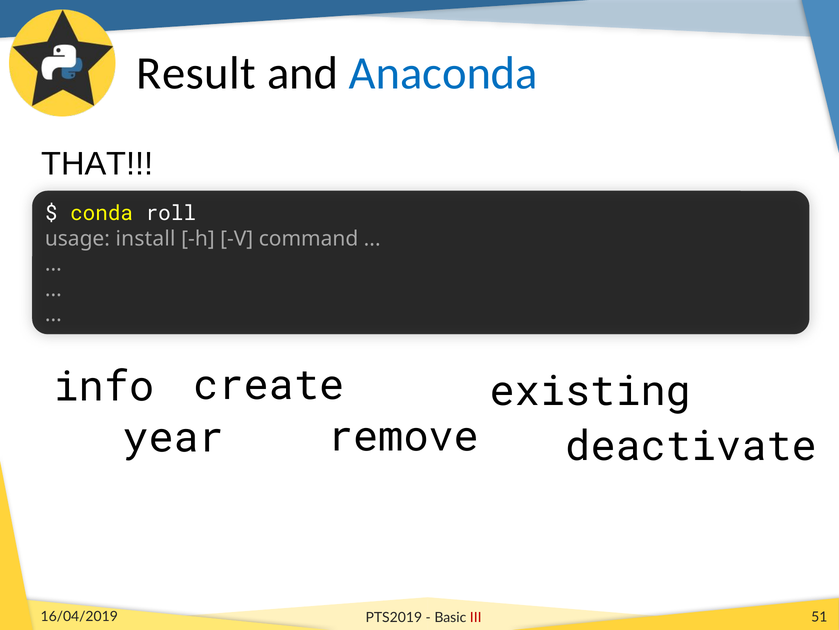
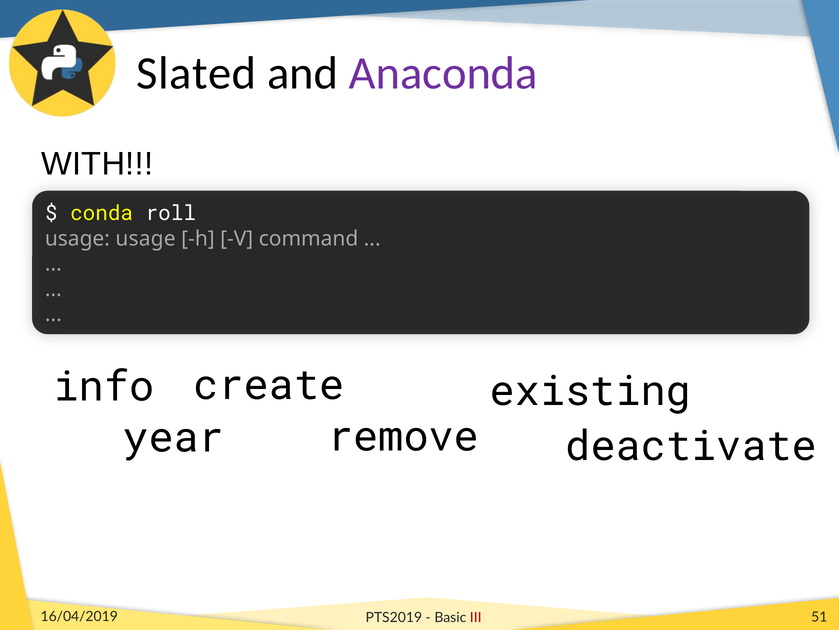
Result: Result -> Slated (196, 73)
Anaconda colour: blue -> purple (443, 73)
THAT: THAT -> WITH (97, 164)
usage install: install -> usage (146, 238)
